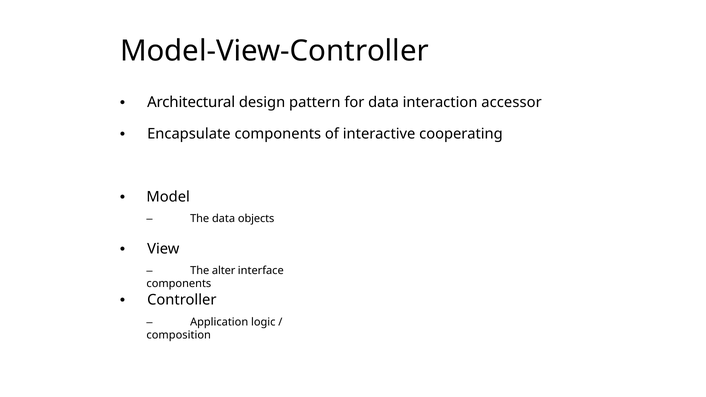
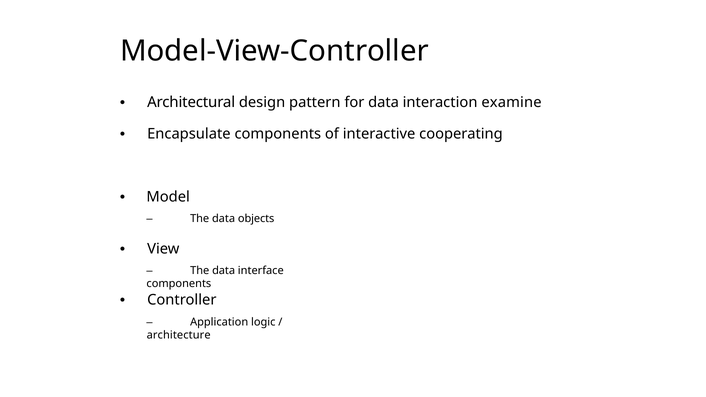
accessor: accessor -> examine (512, 102)
alter: alter -> data (224, 271)
composition: composition -> architecture (179, 335)
